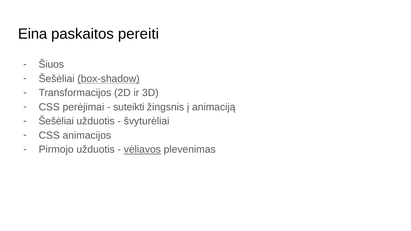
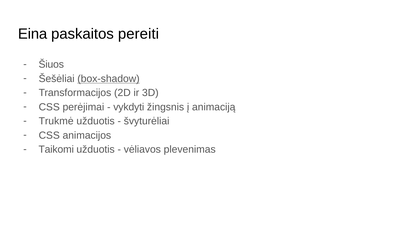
suteikti: suteikti -> vykdyti (129, 107)
Šešėliai: Šešėliai -> Trukmė (56, 121)
Pirmojo: Pirmojo -> Taikomi (56, 150)
vėliavos underline: present -> none (142, 150)
